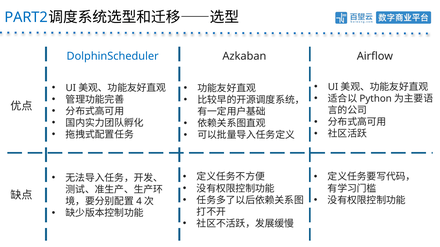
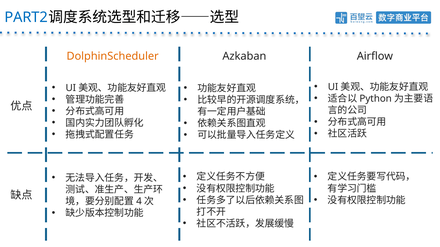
DolphinScheduler colour: blue -> orange (113, 56)
